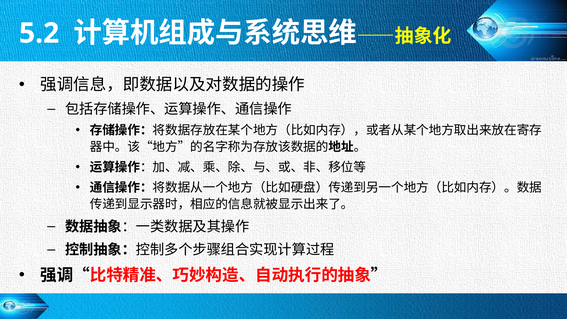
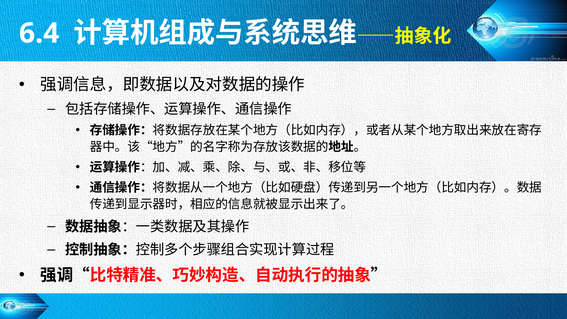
5.2: 5.2 -> 6.4 (39, 33)
